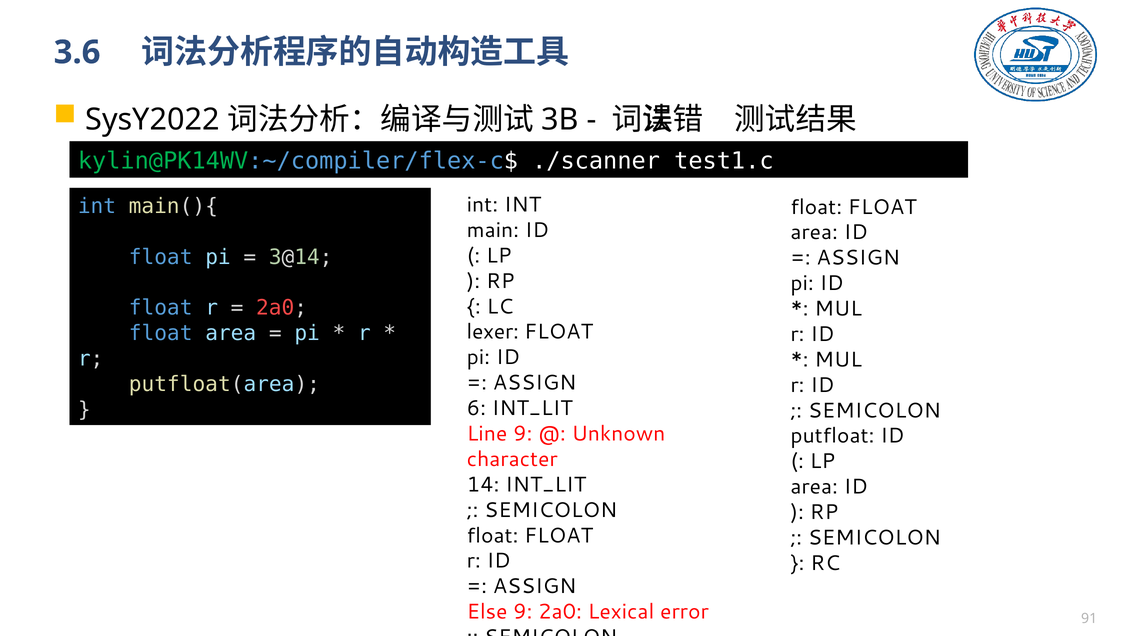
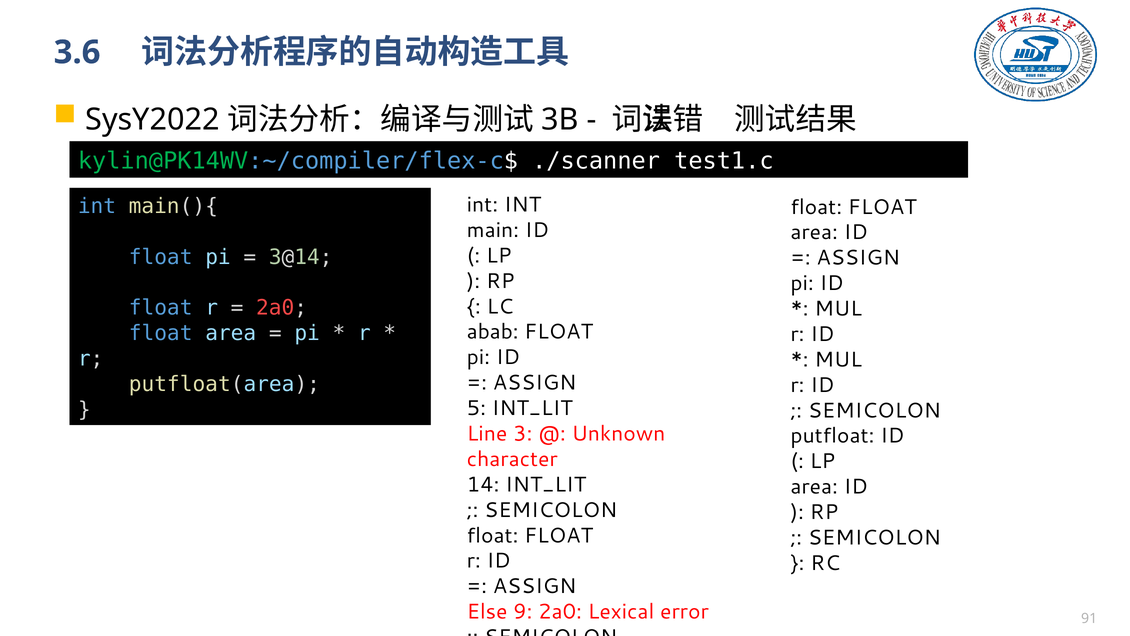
lexer: lexer -> abab (493, 332)
6: 6 -> 5 (476, 408)
Line 9: 9 -> 3 (523, 434)
